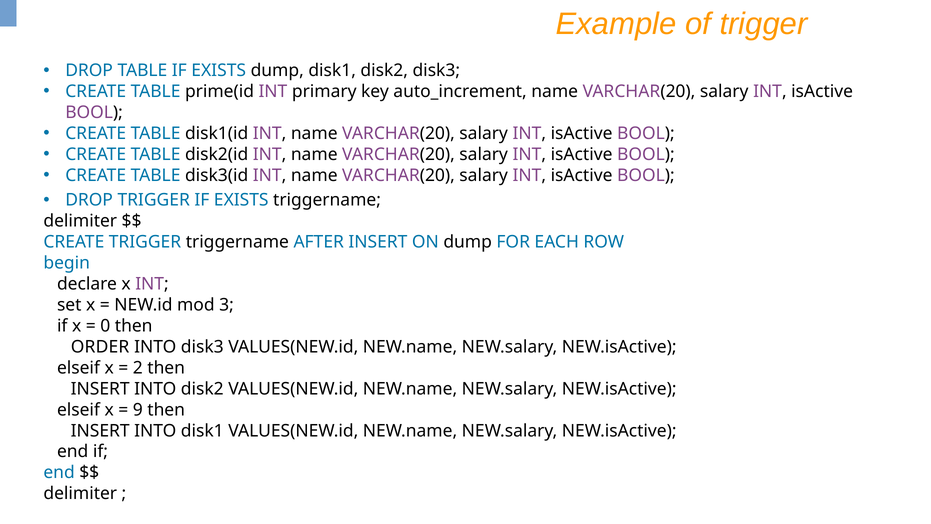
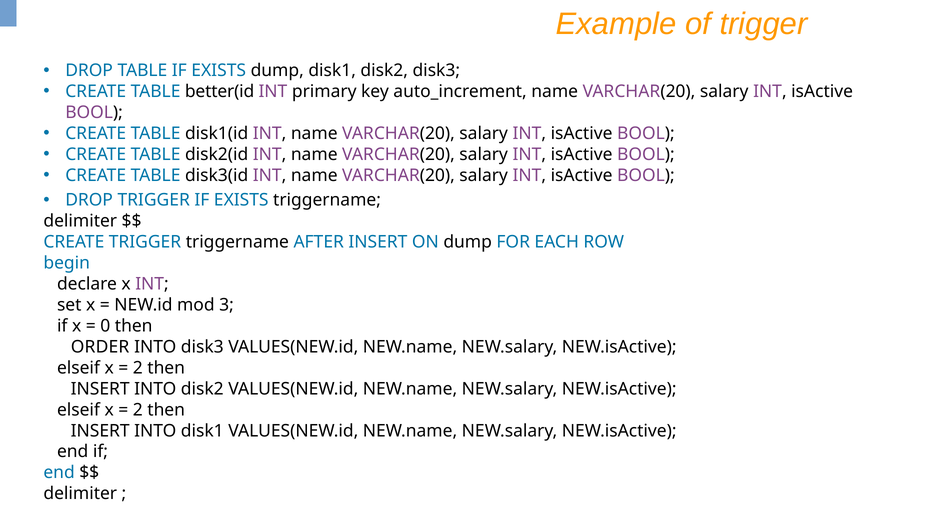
prime(id: prime(id -> better(id (220, 92)
9: 9 -> 2 (138, 410)
